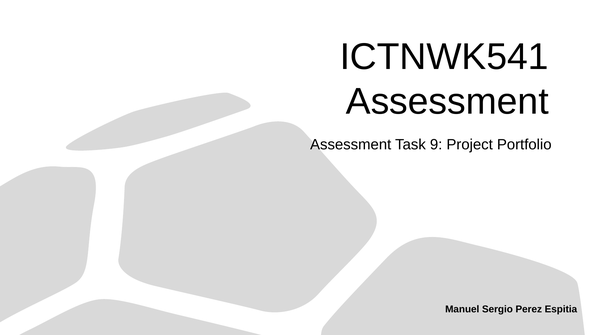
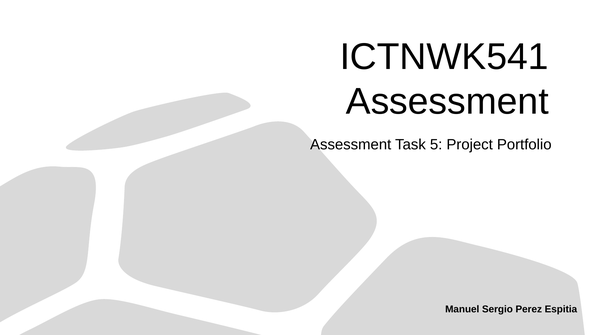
9: 9 -> 5 (436, 145)
